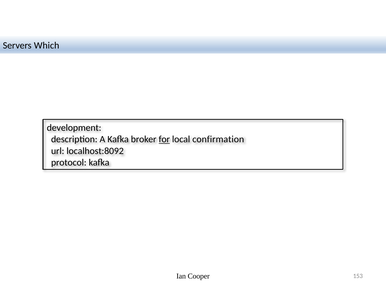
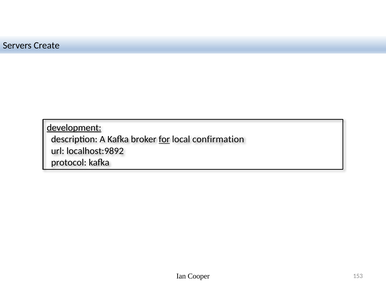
Which: Which -> Create (47, 46)
development underline: none -> present (74, 128)
localhost:8092: localhost:8092 -> localhost:9892 (95, 151)
